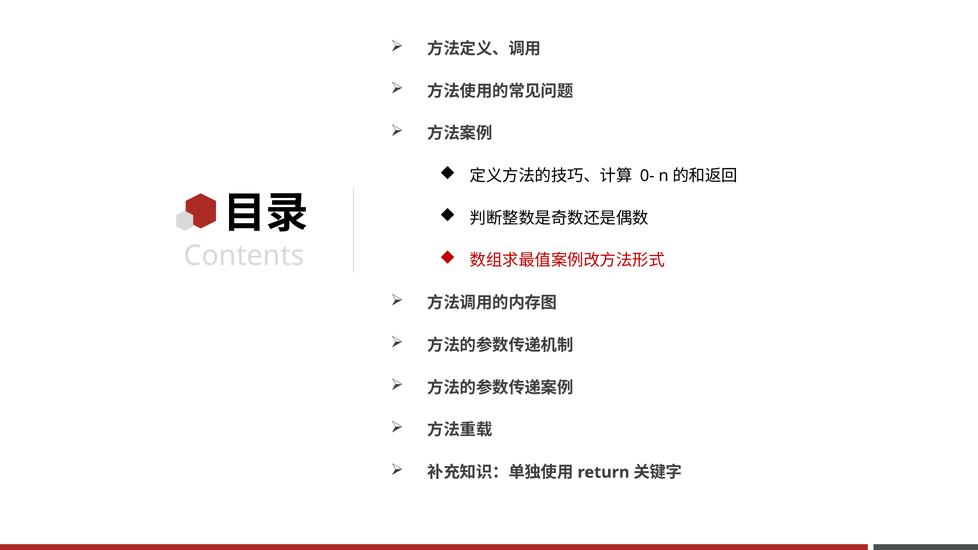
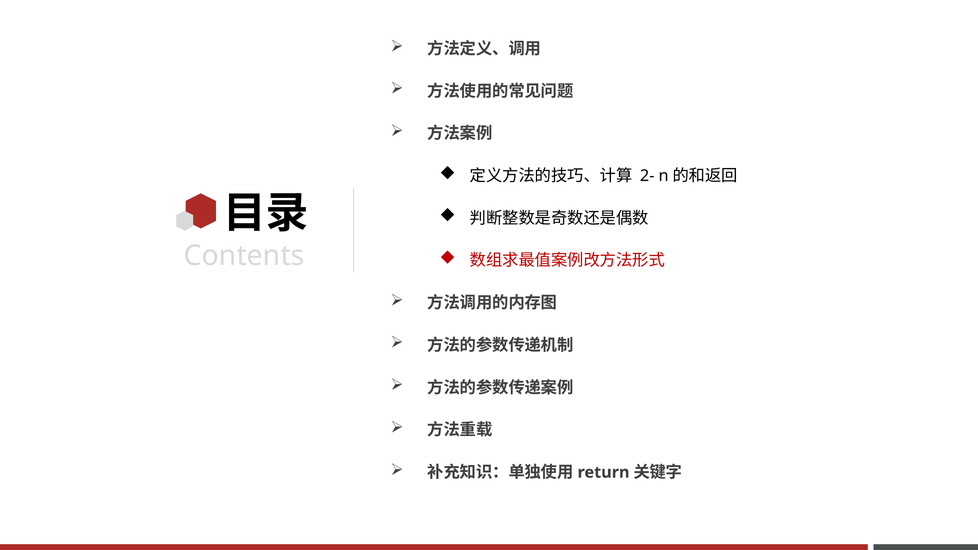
0-: 0- -> 2- (647, 176)
